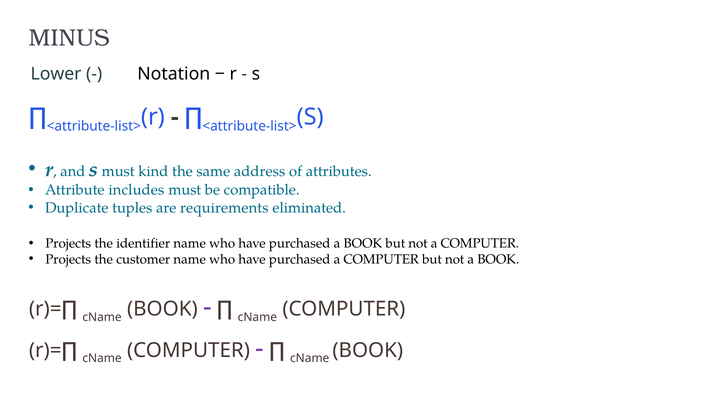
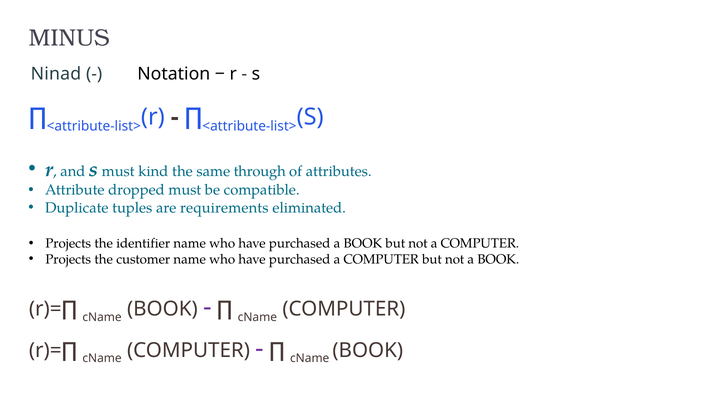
Lower: Lower -> Ninad (56, 74)
address: address -> through (260, 171)
includes: includes -> dropped (136, 190)
